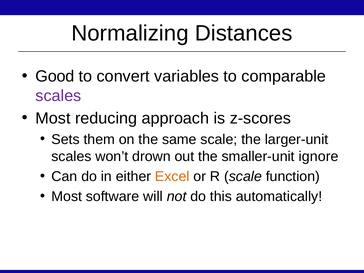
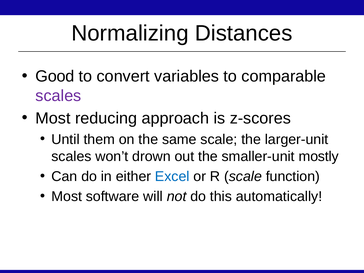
Sets: Sets -> Until (66, 139)
ignore: ignore -> mostly (319, 156)
Excel colour: orange -> blue (172, 176)
